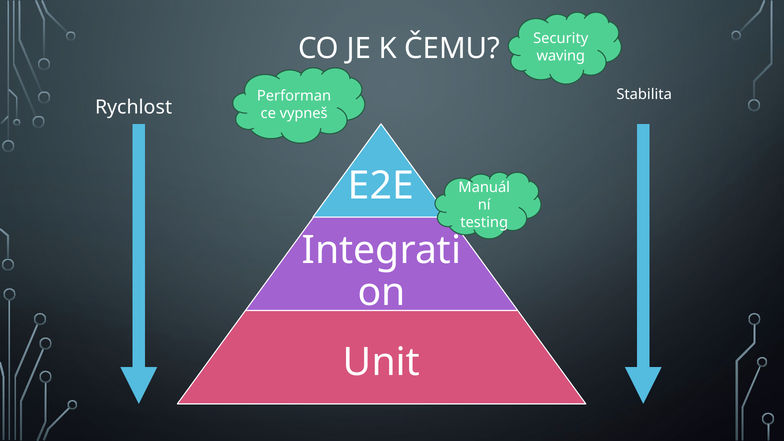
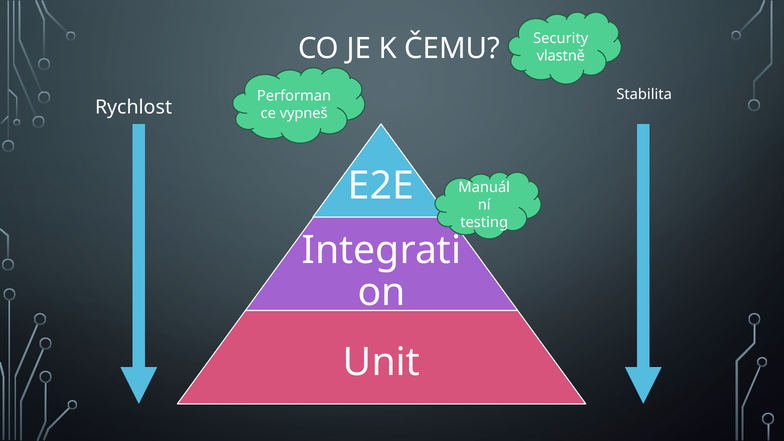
waving: waving -> vlastně (561, 56)
